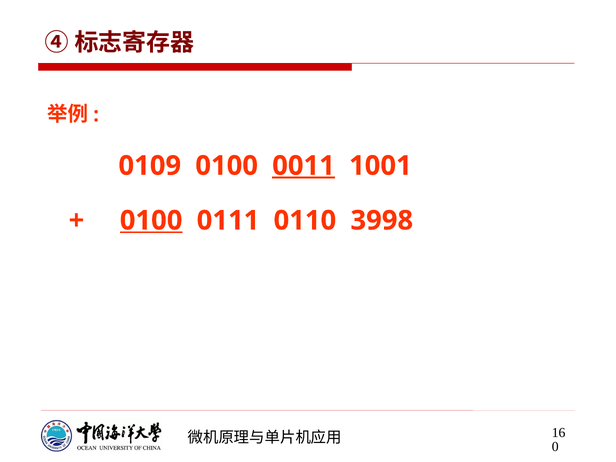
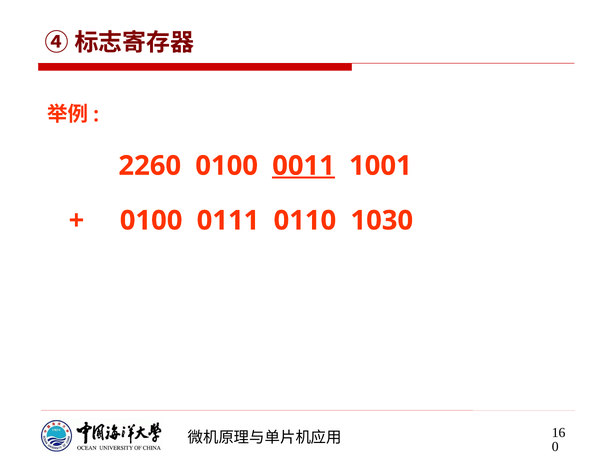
0109: 0109 -> 2260 (150, 166)
0100 underline: present -> none (151, 221)
3998: 3998 -> 1030 (382, 221)
